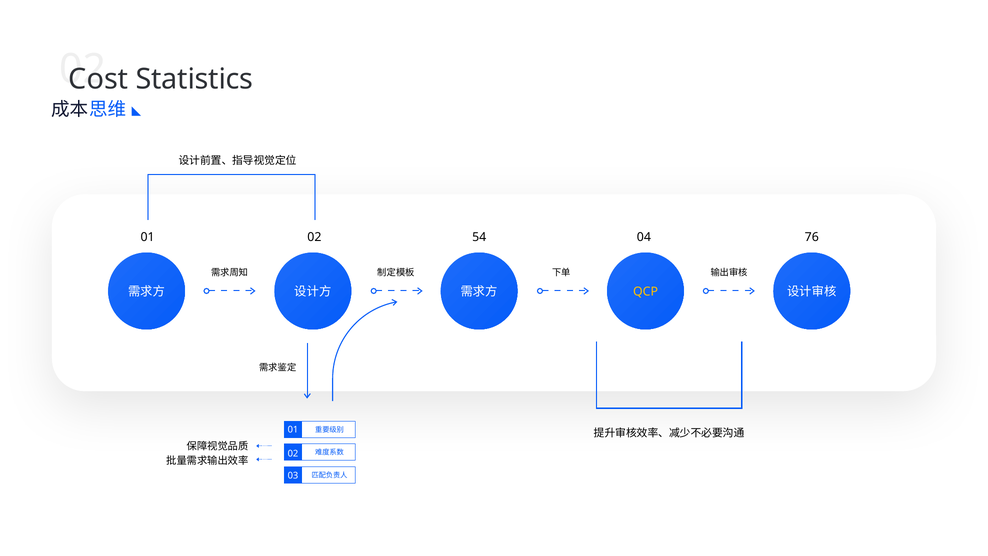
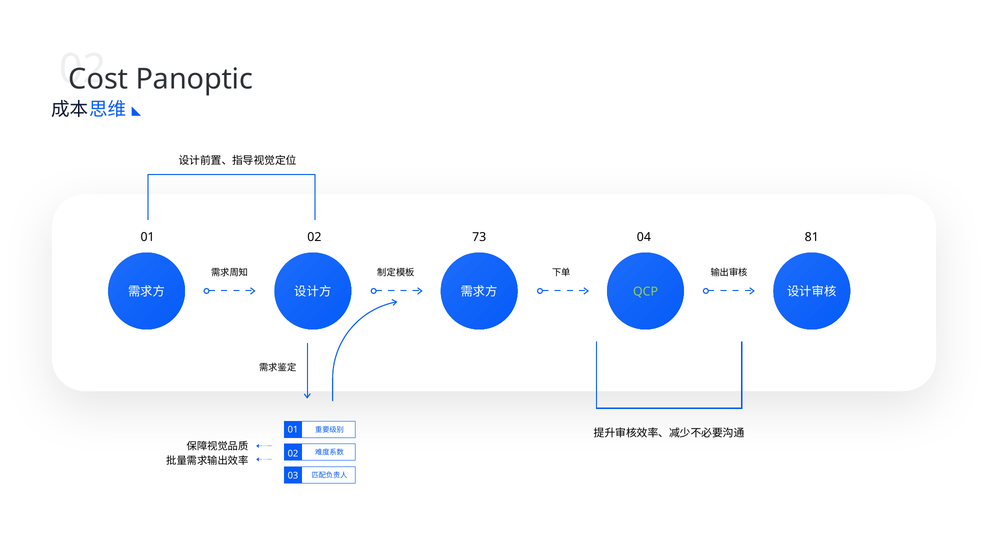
Statistics: Statistics -> Panoptic (194, 79)
54: 54 -> 73 (479, 237)
76: 76 -> 81 (812, 237)
QCP colour: yellow -> light green (646, 292)
